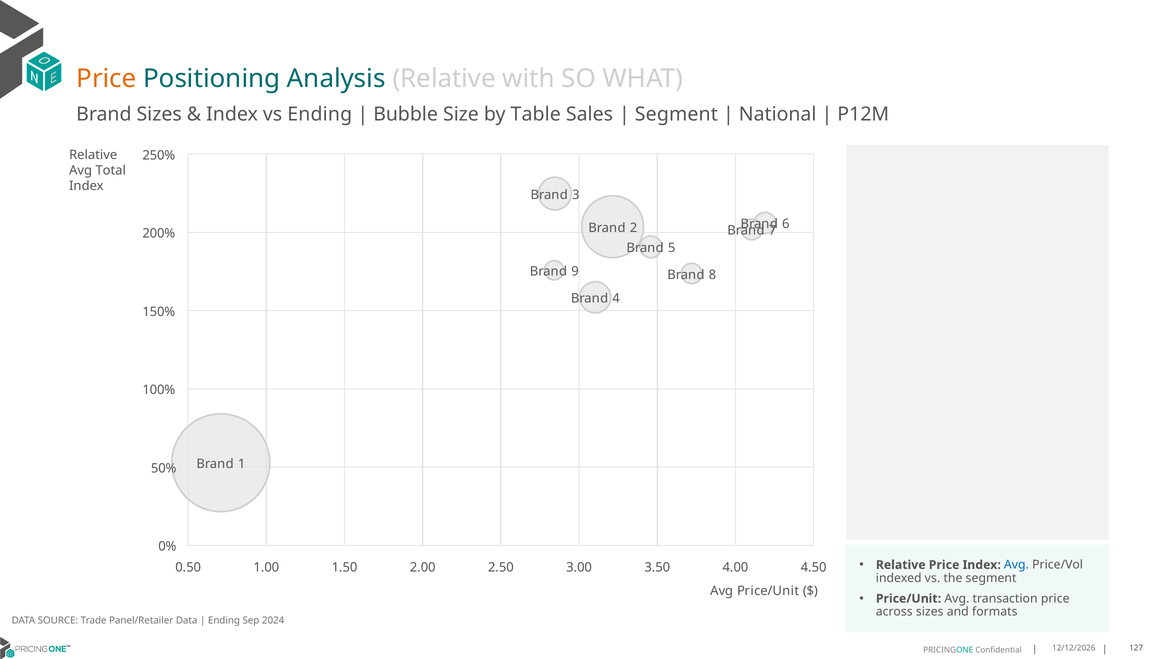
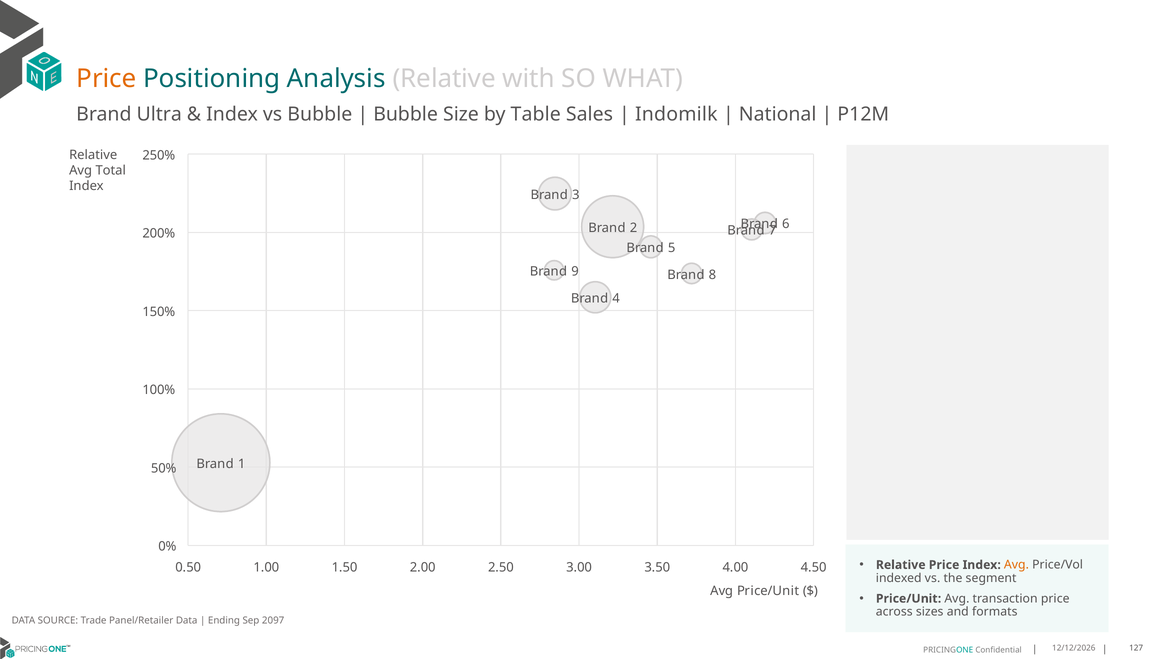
Brand Sizes: Sizes -> Ultra (159, 114)
vs Ending: Ending -> Bubble (320, 114)
Segment: Segment -> Indomilk (676, 114)
Avg colour: blue -> orange (1016, 565)
2024: 2024 -> 2097 (273, 621)
